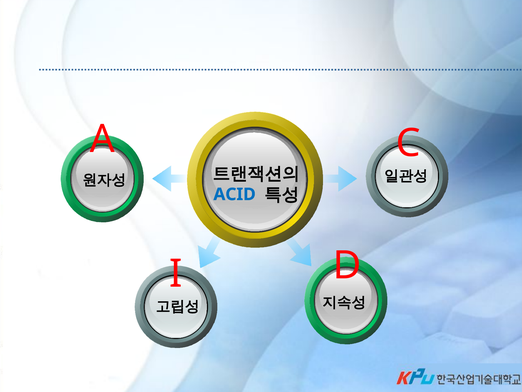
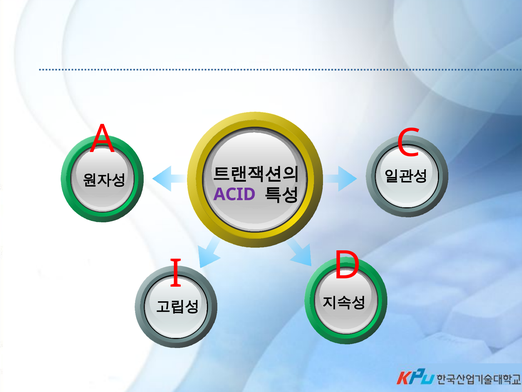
ACID colour: blue -> purple (235, 194)
